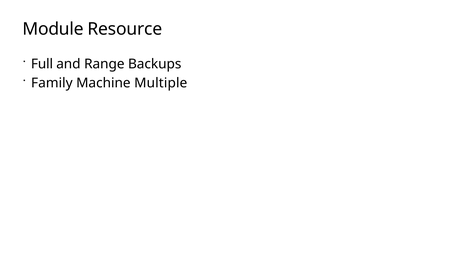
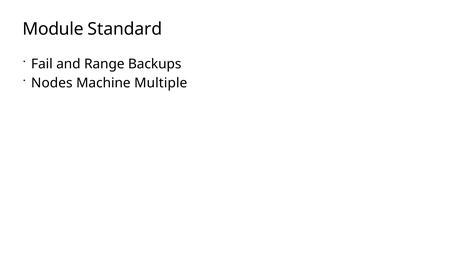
Resource: Resource -> Standard (125, 29)
Full: Full -> Fail (42, 64)
Family: Family -> Nodes (52, 83)
